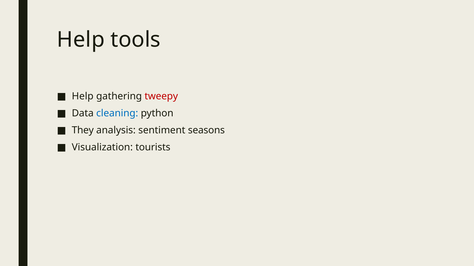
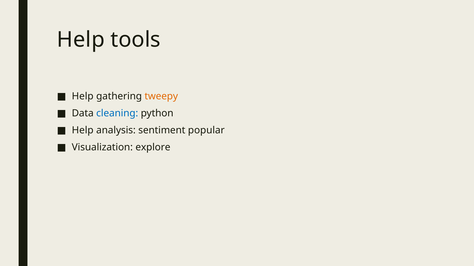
tweepy colour: red -> orange (161, 96)
They: They -> Help (83, 130)
seasons: seasons -> popular (206, 130)
tourists: tourists -> explore (153, 148)
